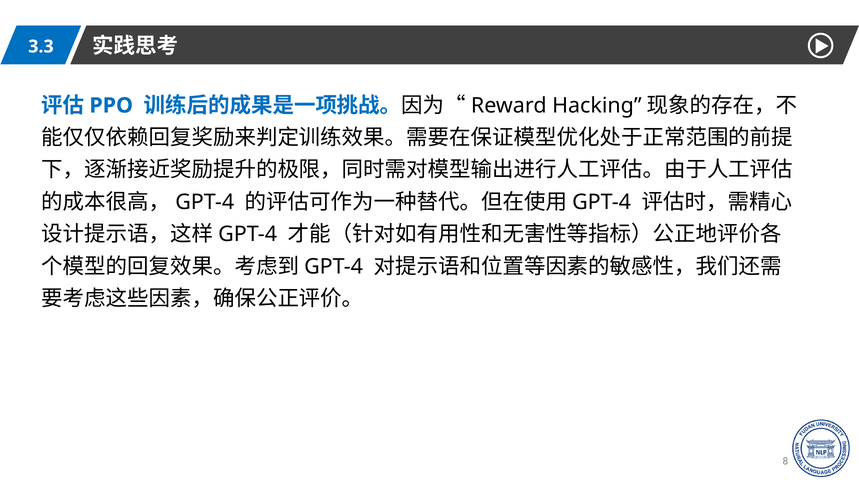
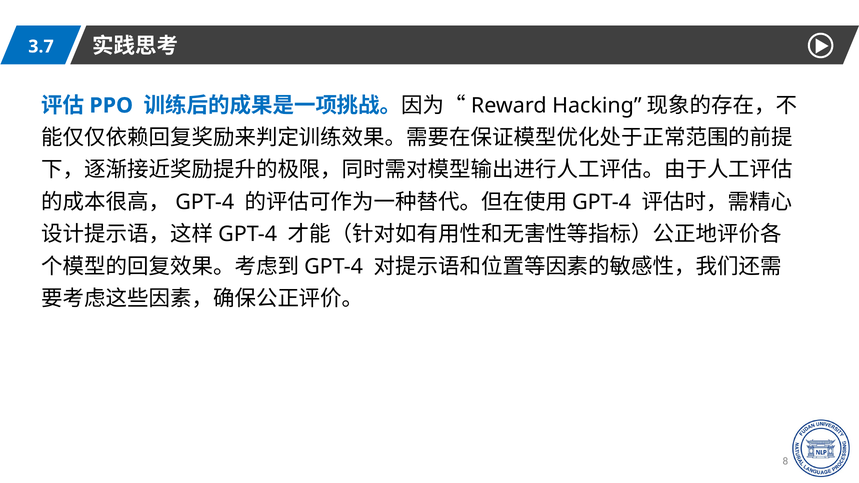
3.3: 3.3 -> 3.7 (41, 47)
